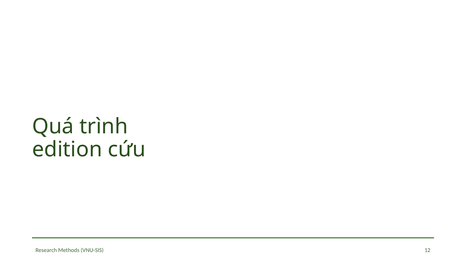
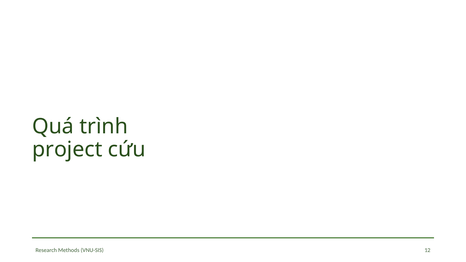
edition: edition -> project (67, 150)
